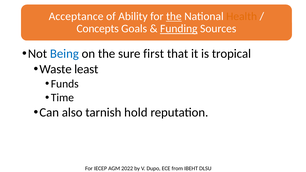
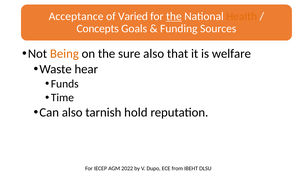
Ability: Ability -> Varied (133, 16)
Funding underline: present -> none (179, 29)
Being colour: blue -> orange (64, 54)
sure first: first -> also (154, 54)
tropical: tropical -> welfare (231, 54)
least: least -> hear (86, 69)
